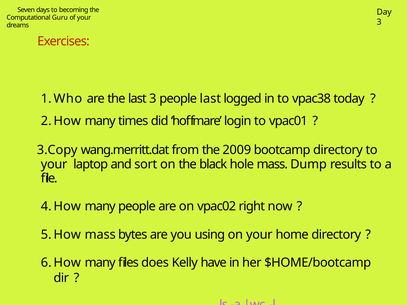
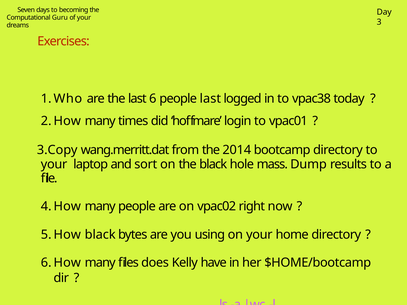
last 3: 3 -> 6 (153, 99)
2009: 2009 -> 2014 (237, 150)
mass: mass -> black (100, 235)
